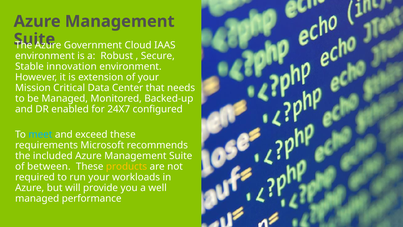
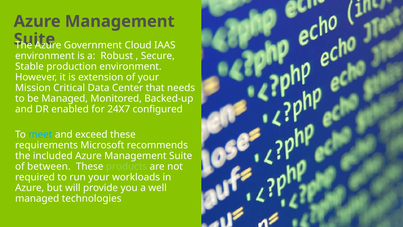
innovation: innovation -> production (72, 66)
products colour: yellow -> light green (127, 166)
performance: performance -> technologies (92, 198)
